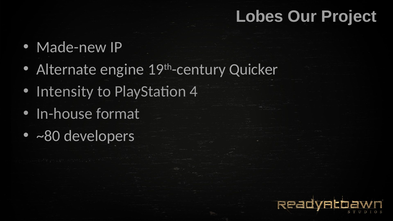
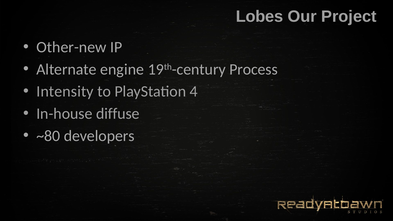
Made-new: Made-new -> Other-new (71, 47)
Quicker: Quicker -> Process (254, 69)
format: format -> diffuse (118, 114)
